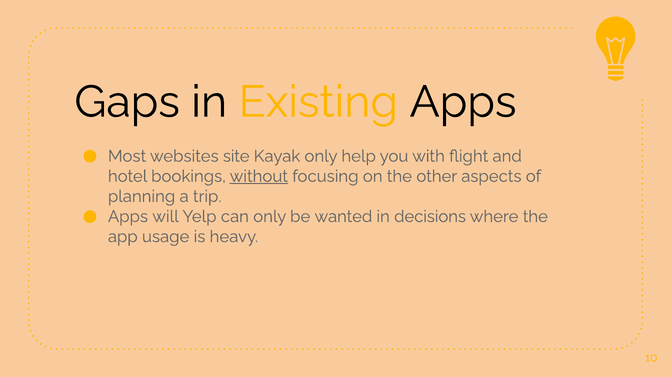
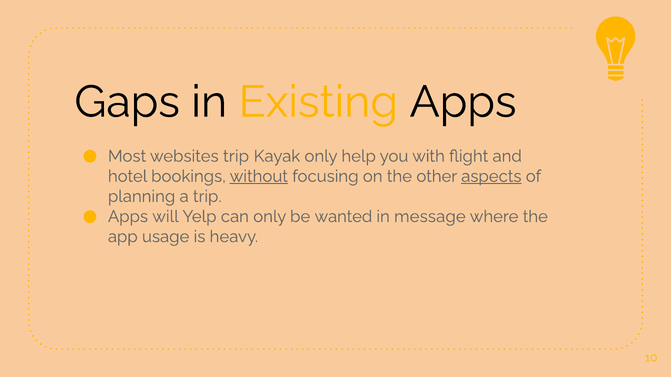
websites site: site -> trip (236, 156)
aspects underline: none -> present (491, 176)
decisions: decisions -> message (430, 217)
